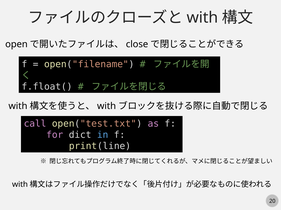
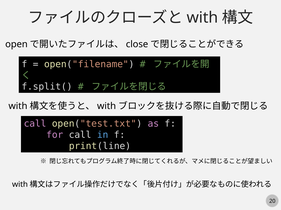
f.float(: f.float( -> f.split( (47, 87)
for dict: dict -> call (80, 135)
